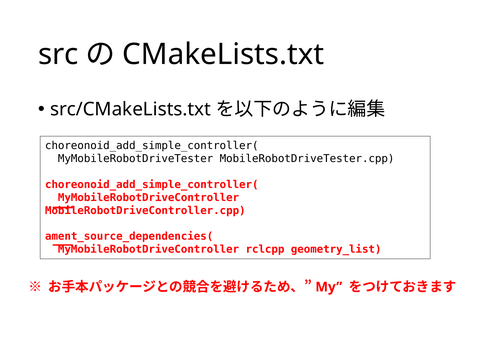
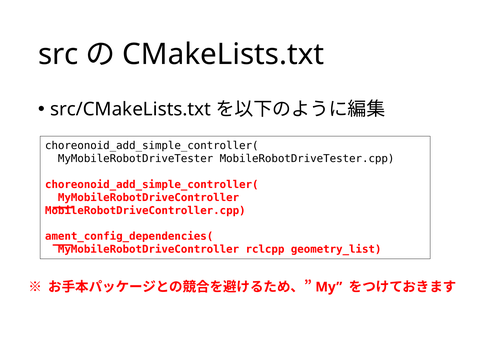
ament_source_dependencies(: ament_source_dependencies( -> ament_config_dependencies( (129, 236)
